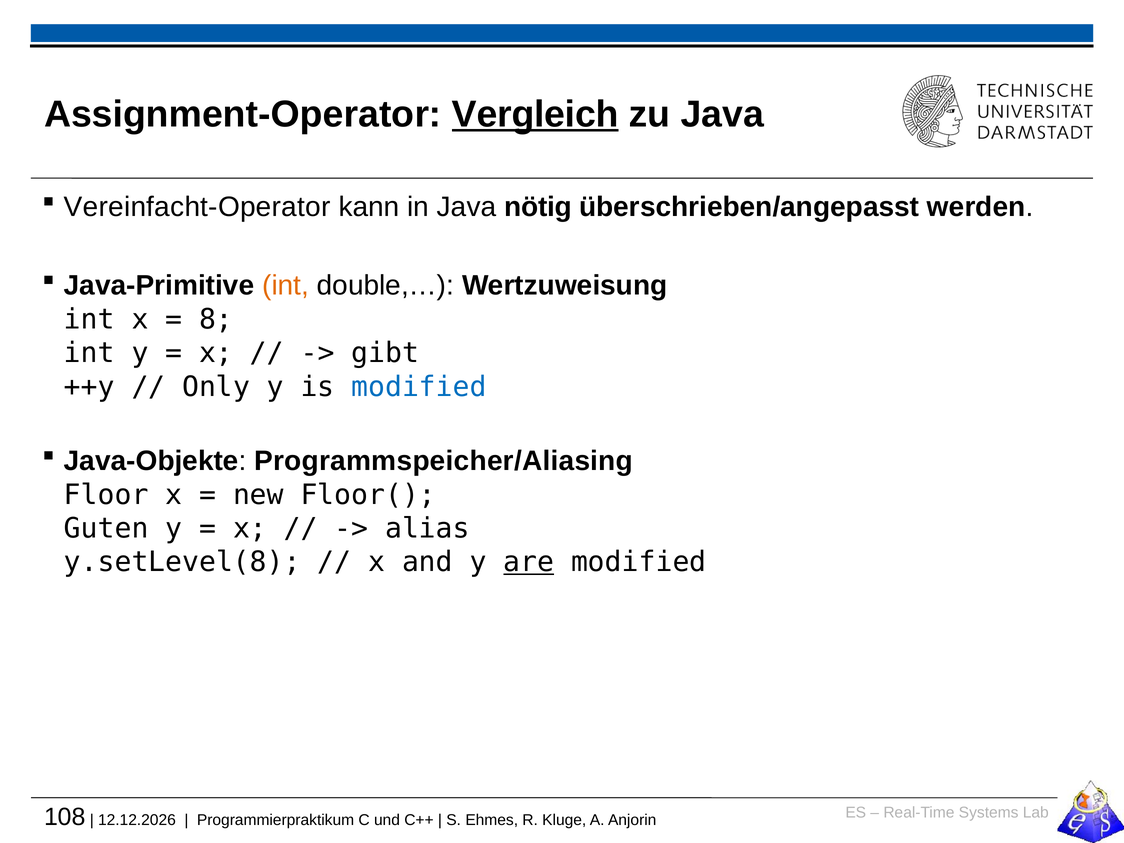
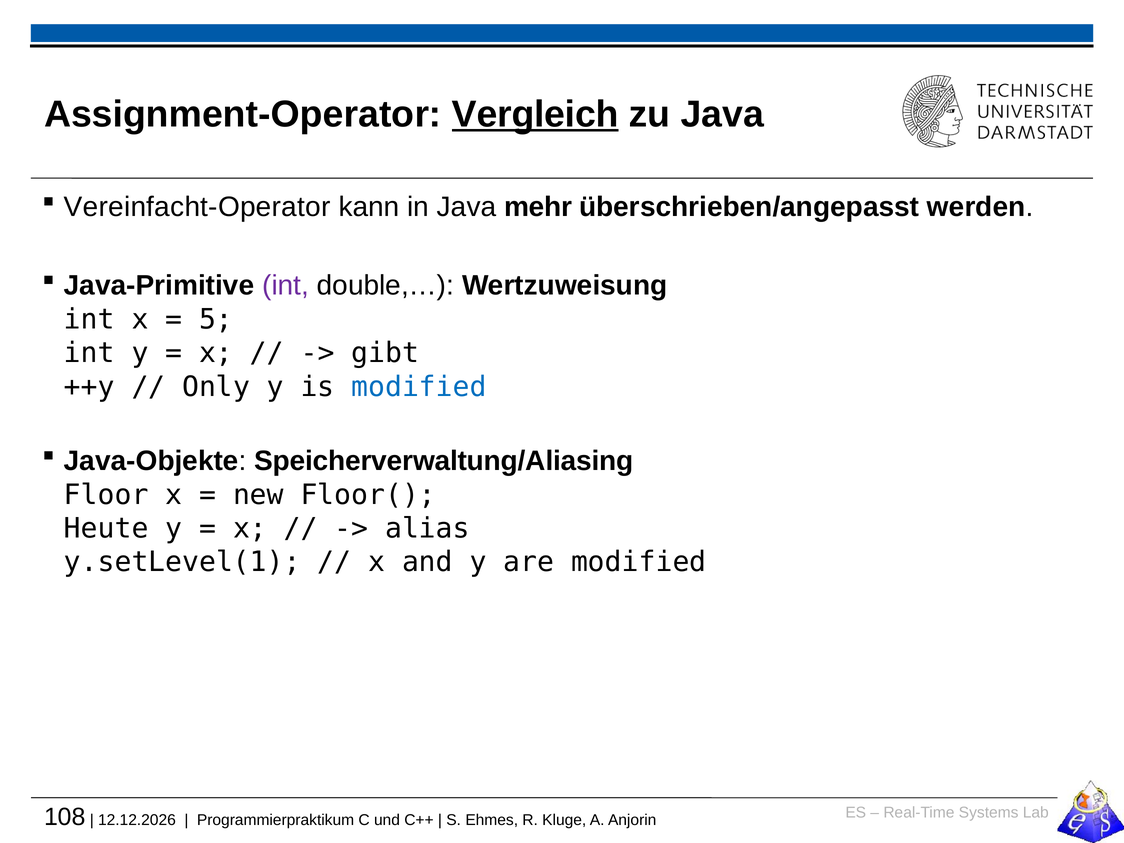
nötig: nötig -> mehr (538, 207)
int colour: orange -> purple (286, 286)
8: 8 -> 5 (216, 319)
Programmspeicher/Aliasing: Programmspeicher/Aliasing -> Speicherverwaltung/Aliasing (444, 461)
Guten: Guten -> Heute (106, 528)
y.setLevel(8: y.setLevel(8 -> y.setLevel(1 (182, 562)
are underline: present -> none (529, 562)
